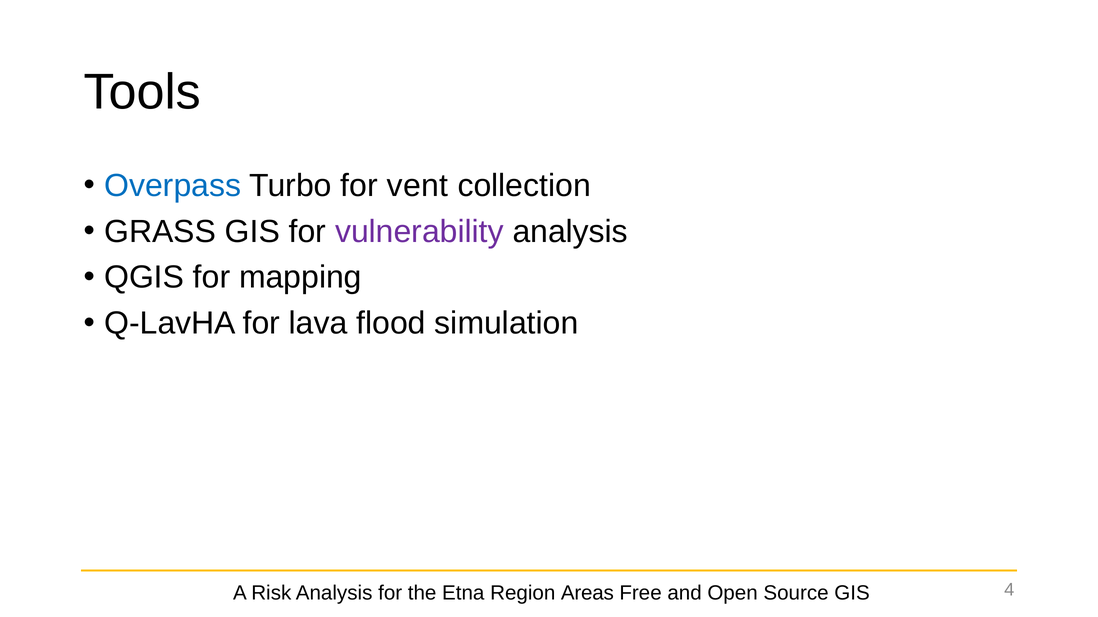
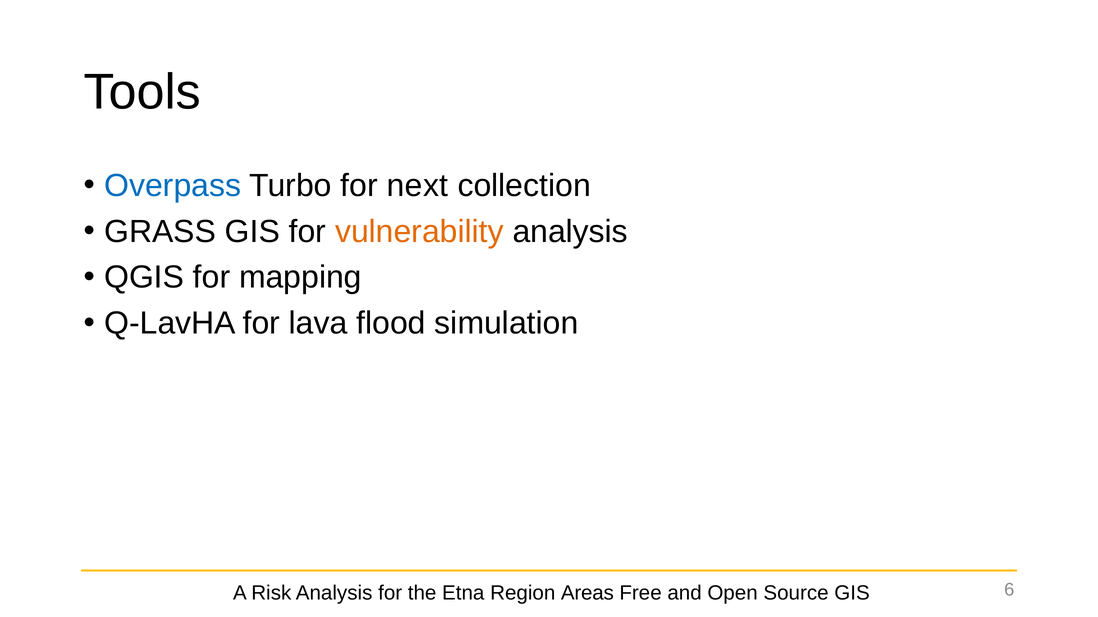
vent: vent -> next (418, 186)
vulnerability colour: purple -> orange (419, 232)
4: 4 -> 6 (1009, 590)
